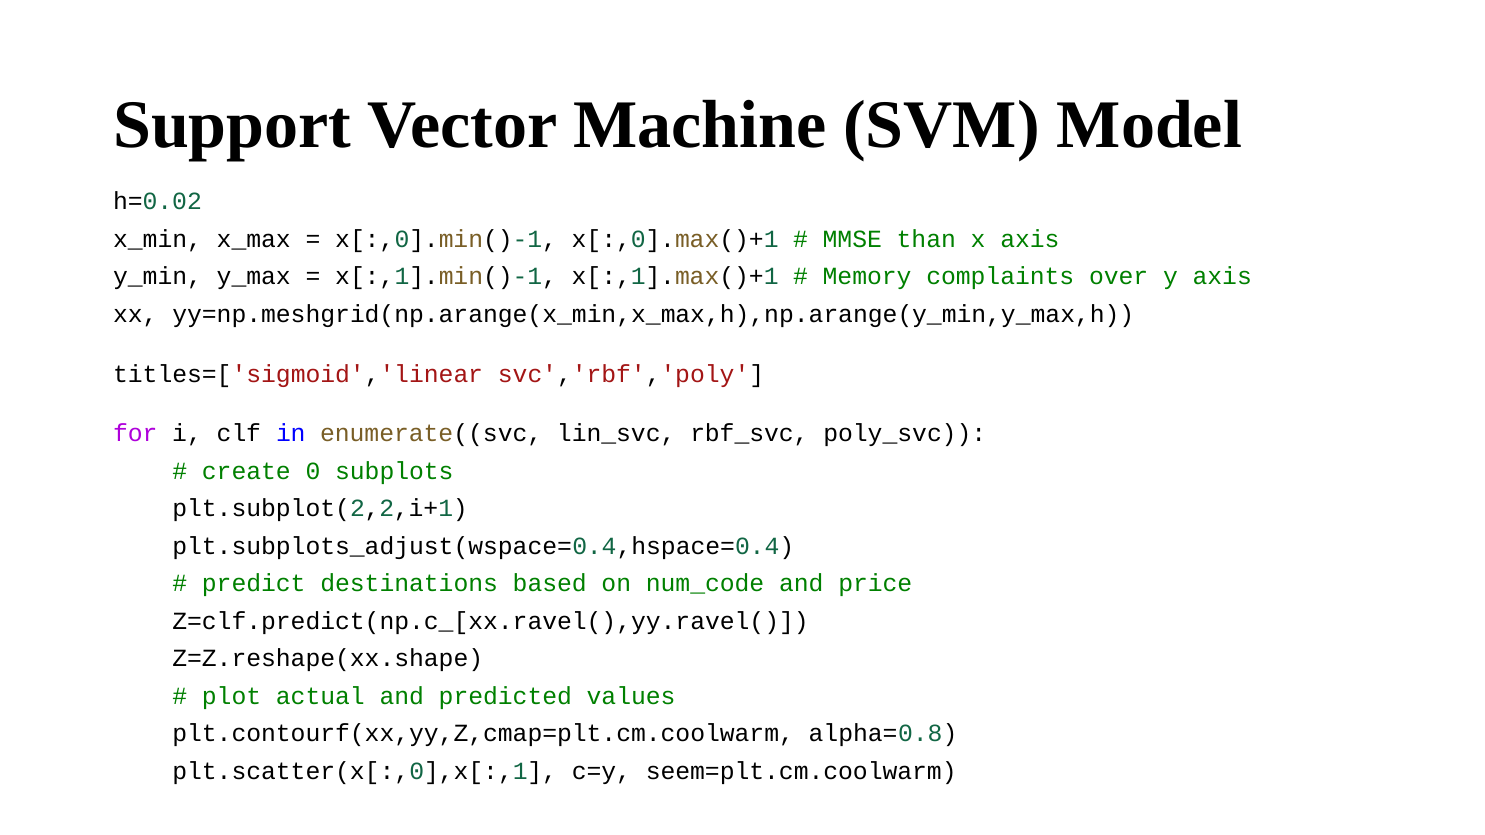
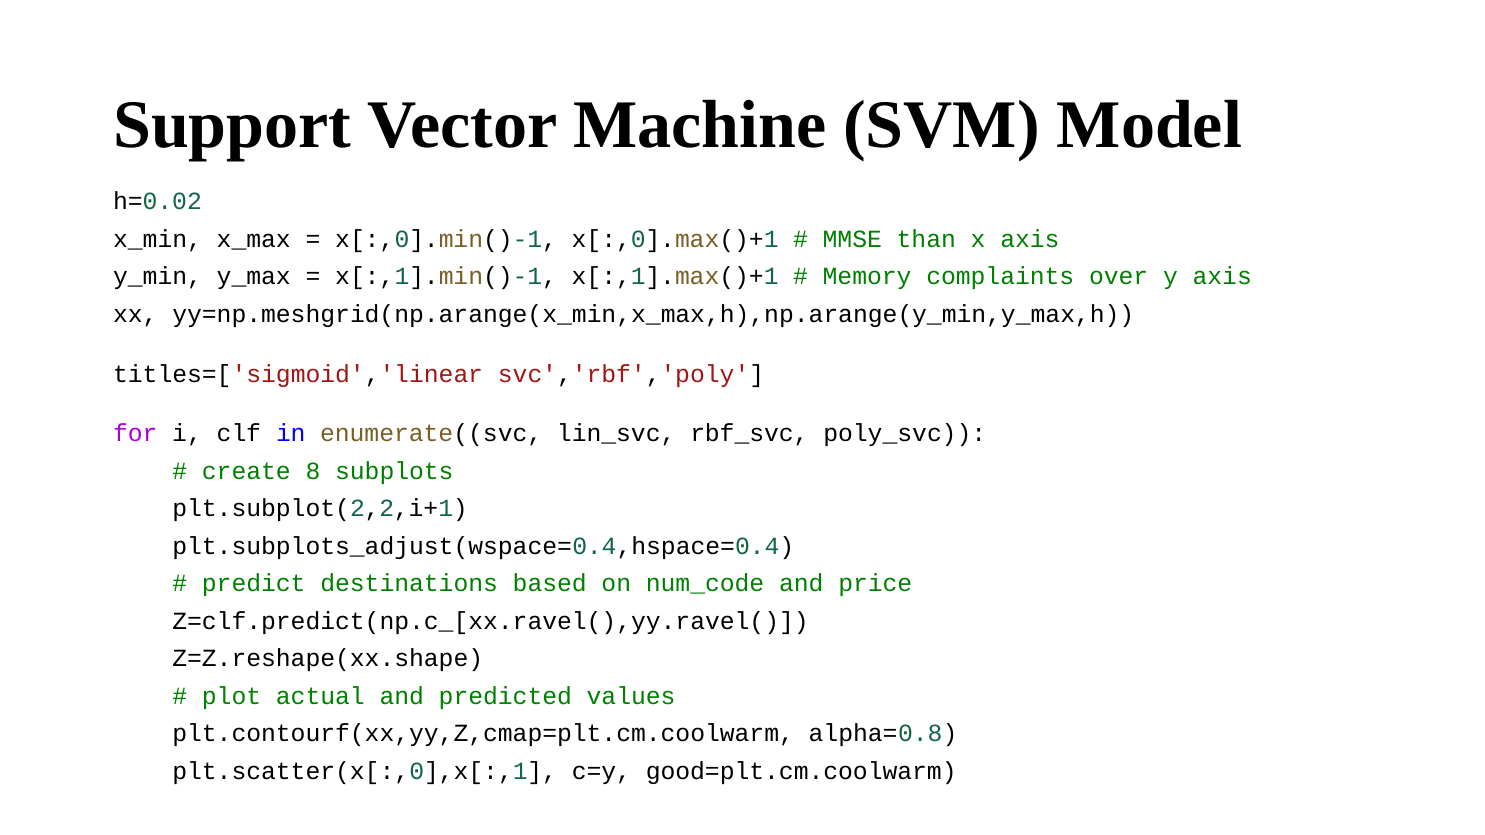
0: 0 -> 8 (313, 471)
seem=plt.cm.coolwarm: seem=plt.cm.coolwarm -> good=plt.cm.coolwarm (801, 771)
